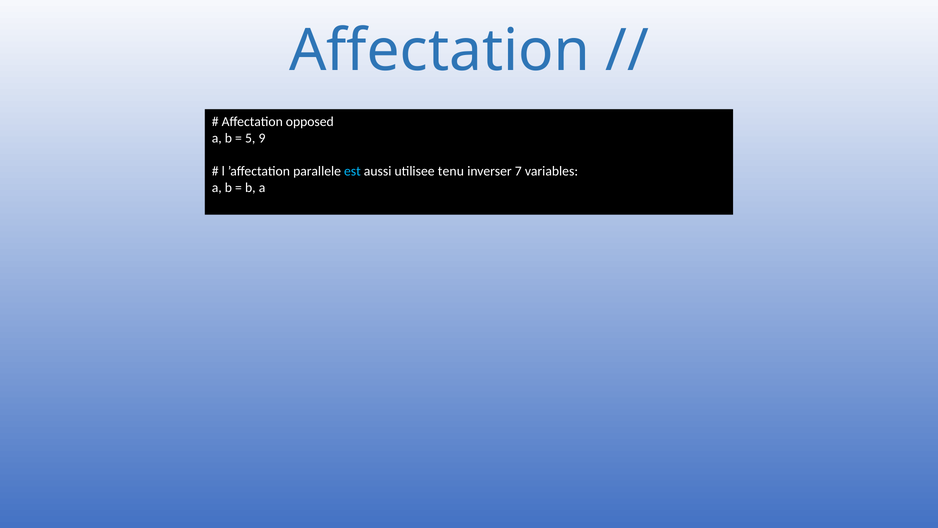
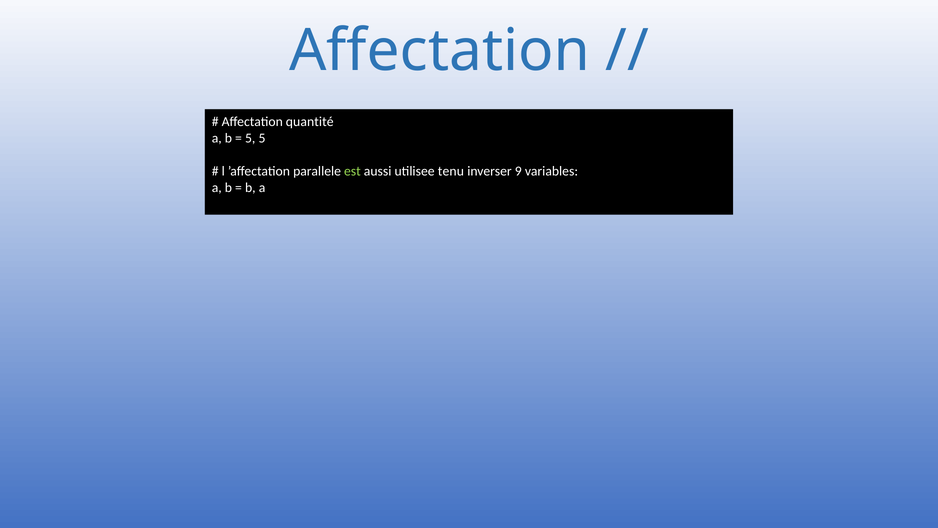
opposed: opposed -> quantité (310, 122)
5 9: 9 -> 5 (262, 138)
est colour: light blue -> light green (352, 171)
7: 7 -> 9 (518, 171)
